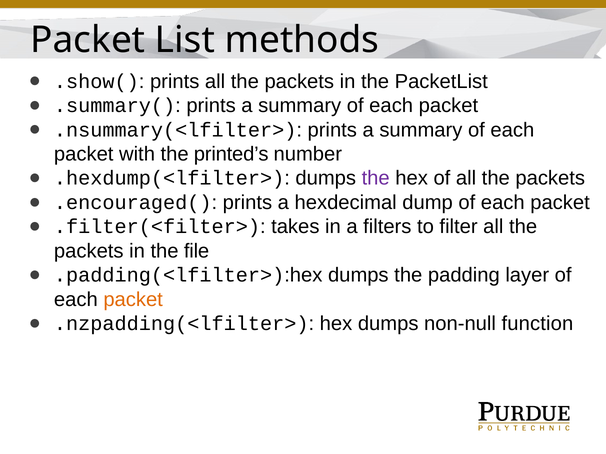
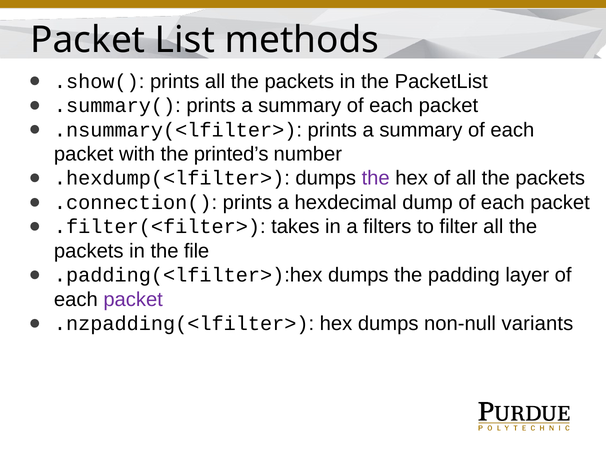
.encouraged(: .encouraged( -> .connection( (133, 203)
packet colour: orange -> purple (133, 300)
function: function -> variants (537, 324)
